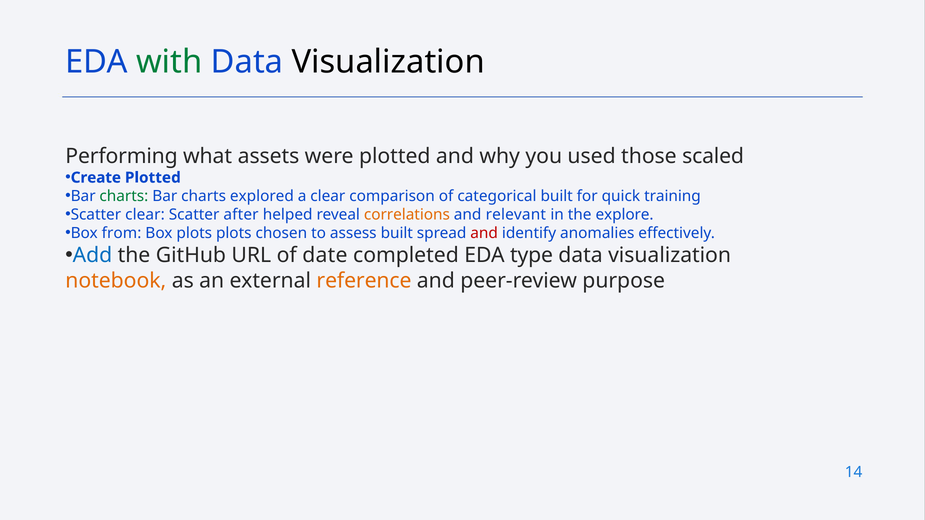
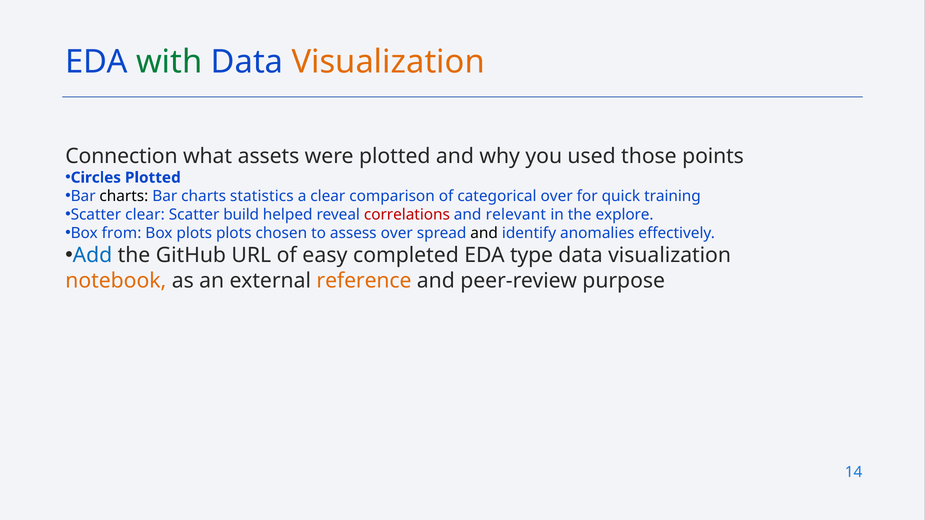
Visualization colour: black -> orange (388, 62)
Performing: Performing -> Connection (122, 156)
scaled: scaled -> points (713, 156)
Create: Create -> Circles (96, 178)
charts colour: green -> black (124, 196)
explored: explored -> statistics (262, 196)
categorical built: built -> over (557, 196)
after: after -> build (241, 215)
correlations colour: orange -> red (407, 215)
assess built: built -> over (397, 233)
and colour: red -> black (484, 233)
date: date -> easy (325, 256)
